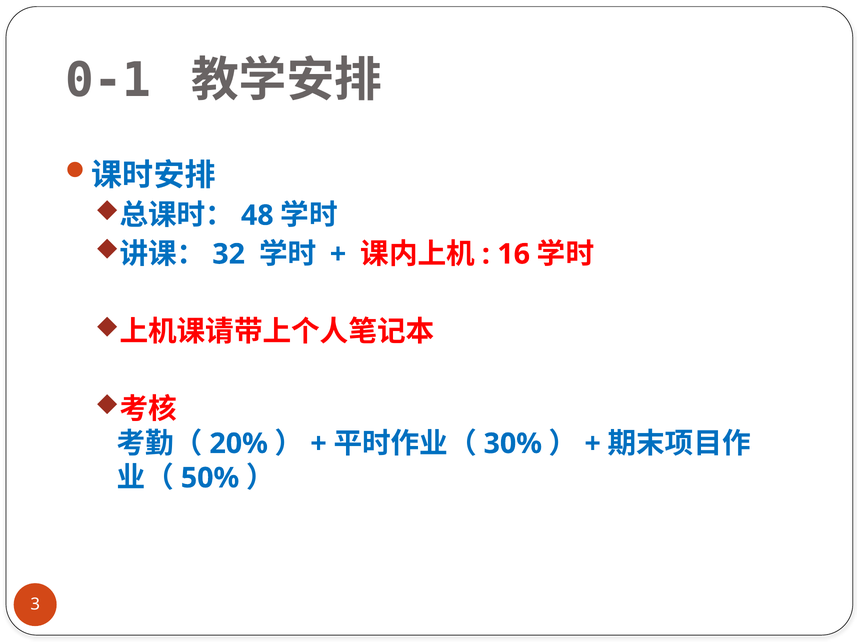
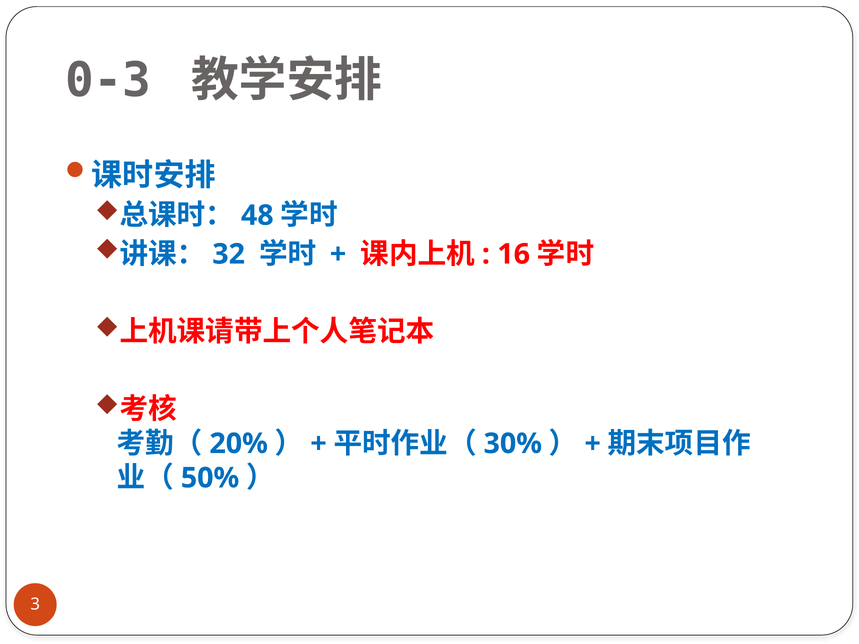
0-1: 0-1 -> 0-3 (108, 81)
